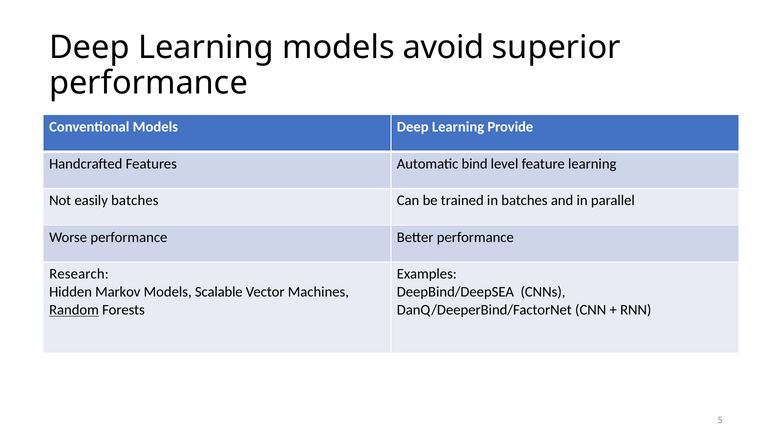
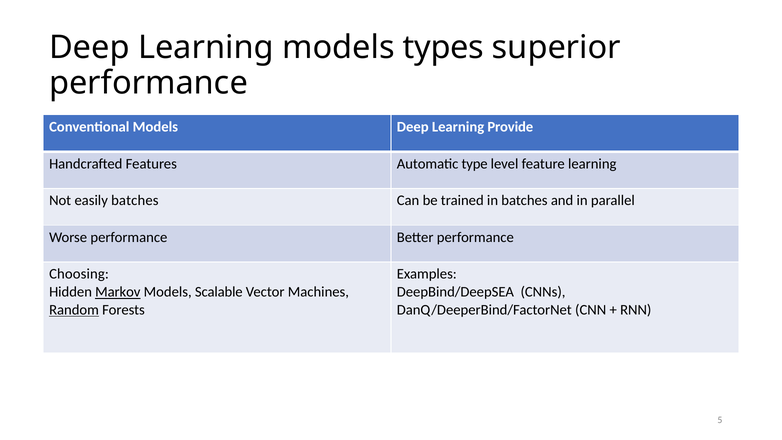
avoid: avoid -> types (443, 48)
bind: bind -> type (475, 164)
Research: Research -> Choosing (79, 274)
Markov underline: none -> present (118, 292)
